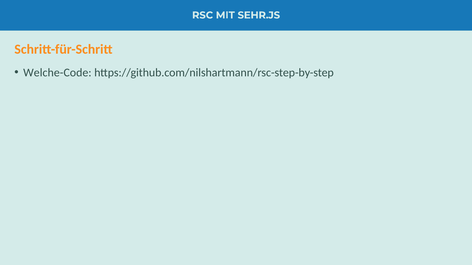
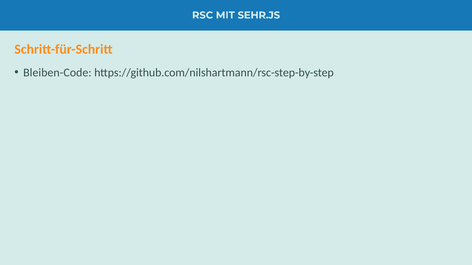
Welche-Code: Welche-Code -> Bleiben-Code (57, 73)
